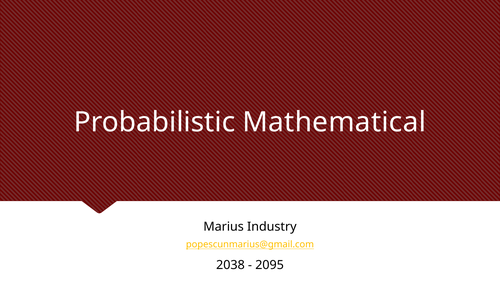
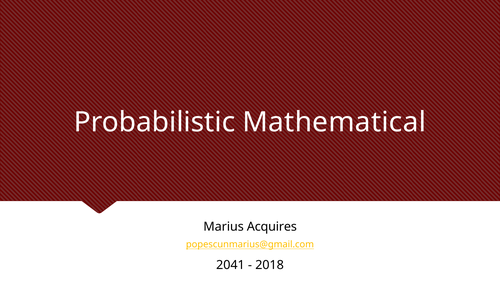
Industry: Industry -> Acquires (272, 227)
2038: 2038 -> 2041 (230, 265)
2095: 2095 -> 2018 (270, 265)
